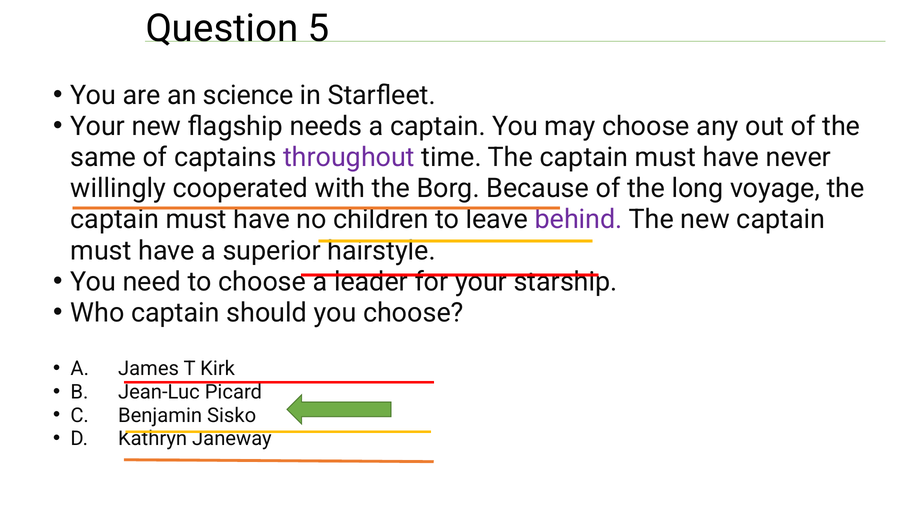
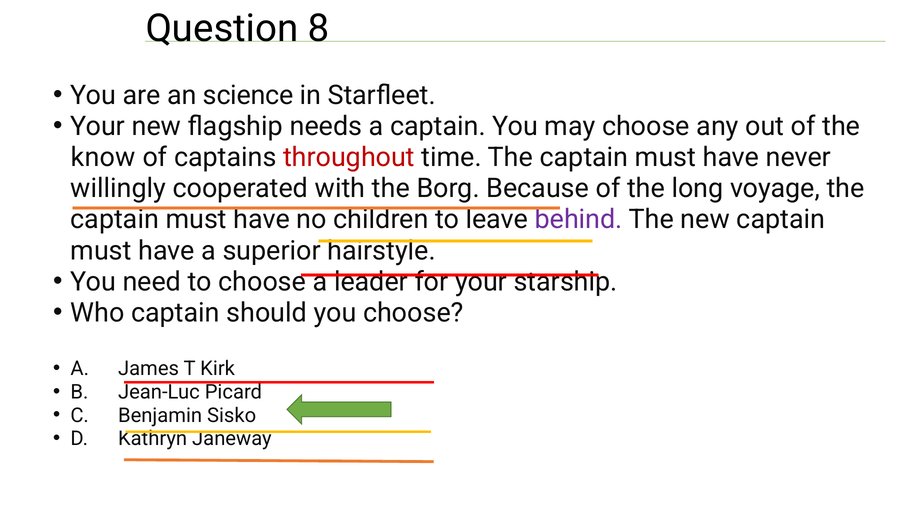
5: 5 -> 8 (319, 29)
same: same -> know (103, 157)
throughout colour: purple -> red (349, 157)
